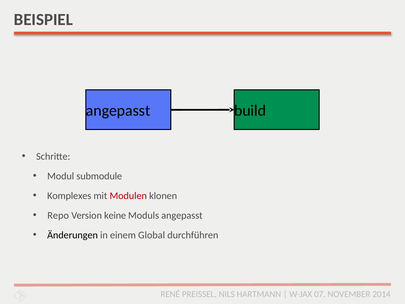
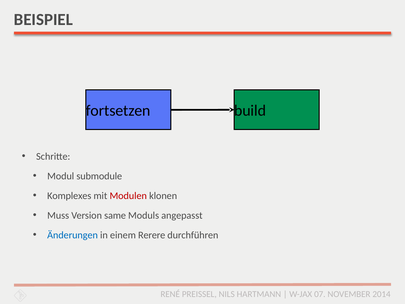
angepasst: angepasst -> fortsetzen (118, 111)
Repo: Repo -> Muss (58, 215)
keine: keine -> same (115, 215)
Änderungen colour: black -> blue (73, 235)
Global: Global -> Rerere (152, 235)
